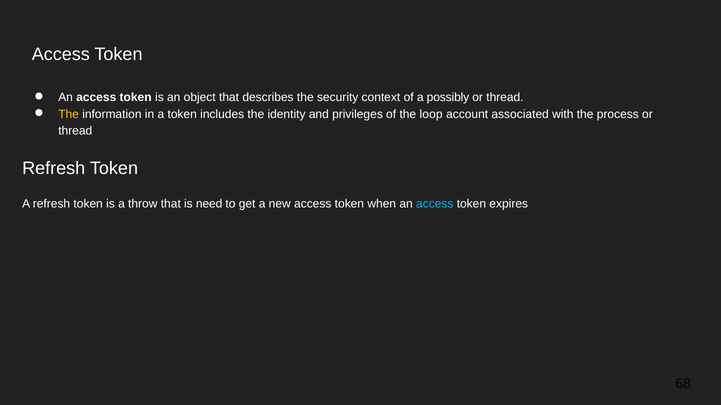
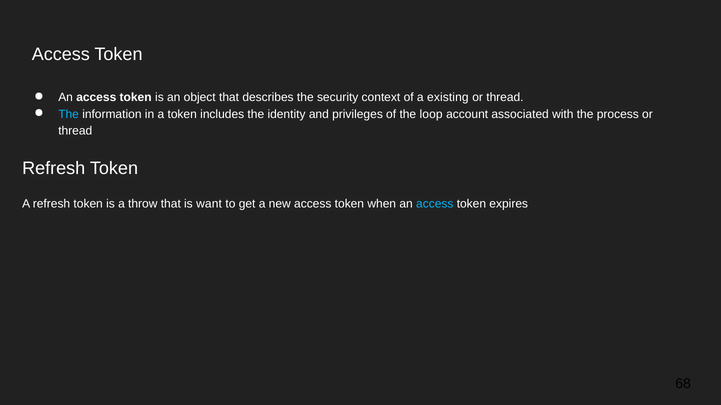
possibly: possibly -> existing (448, 98)
The colour: yellow -> light blue (69, 114)
need: need -> want (209, 204)
